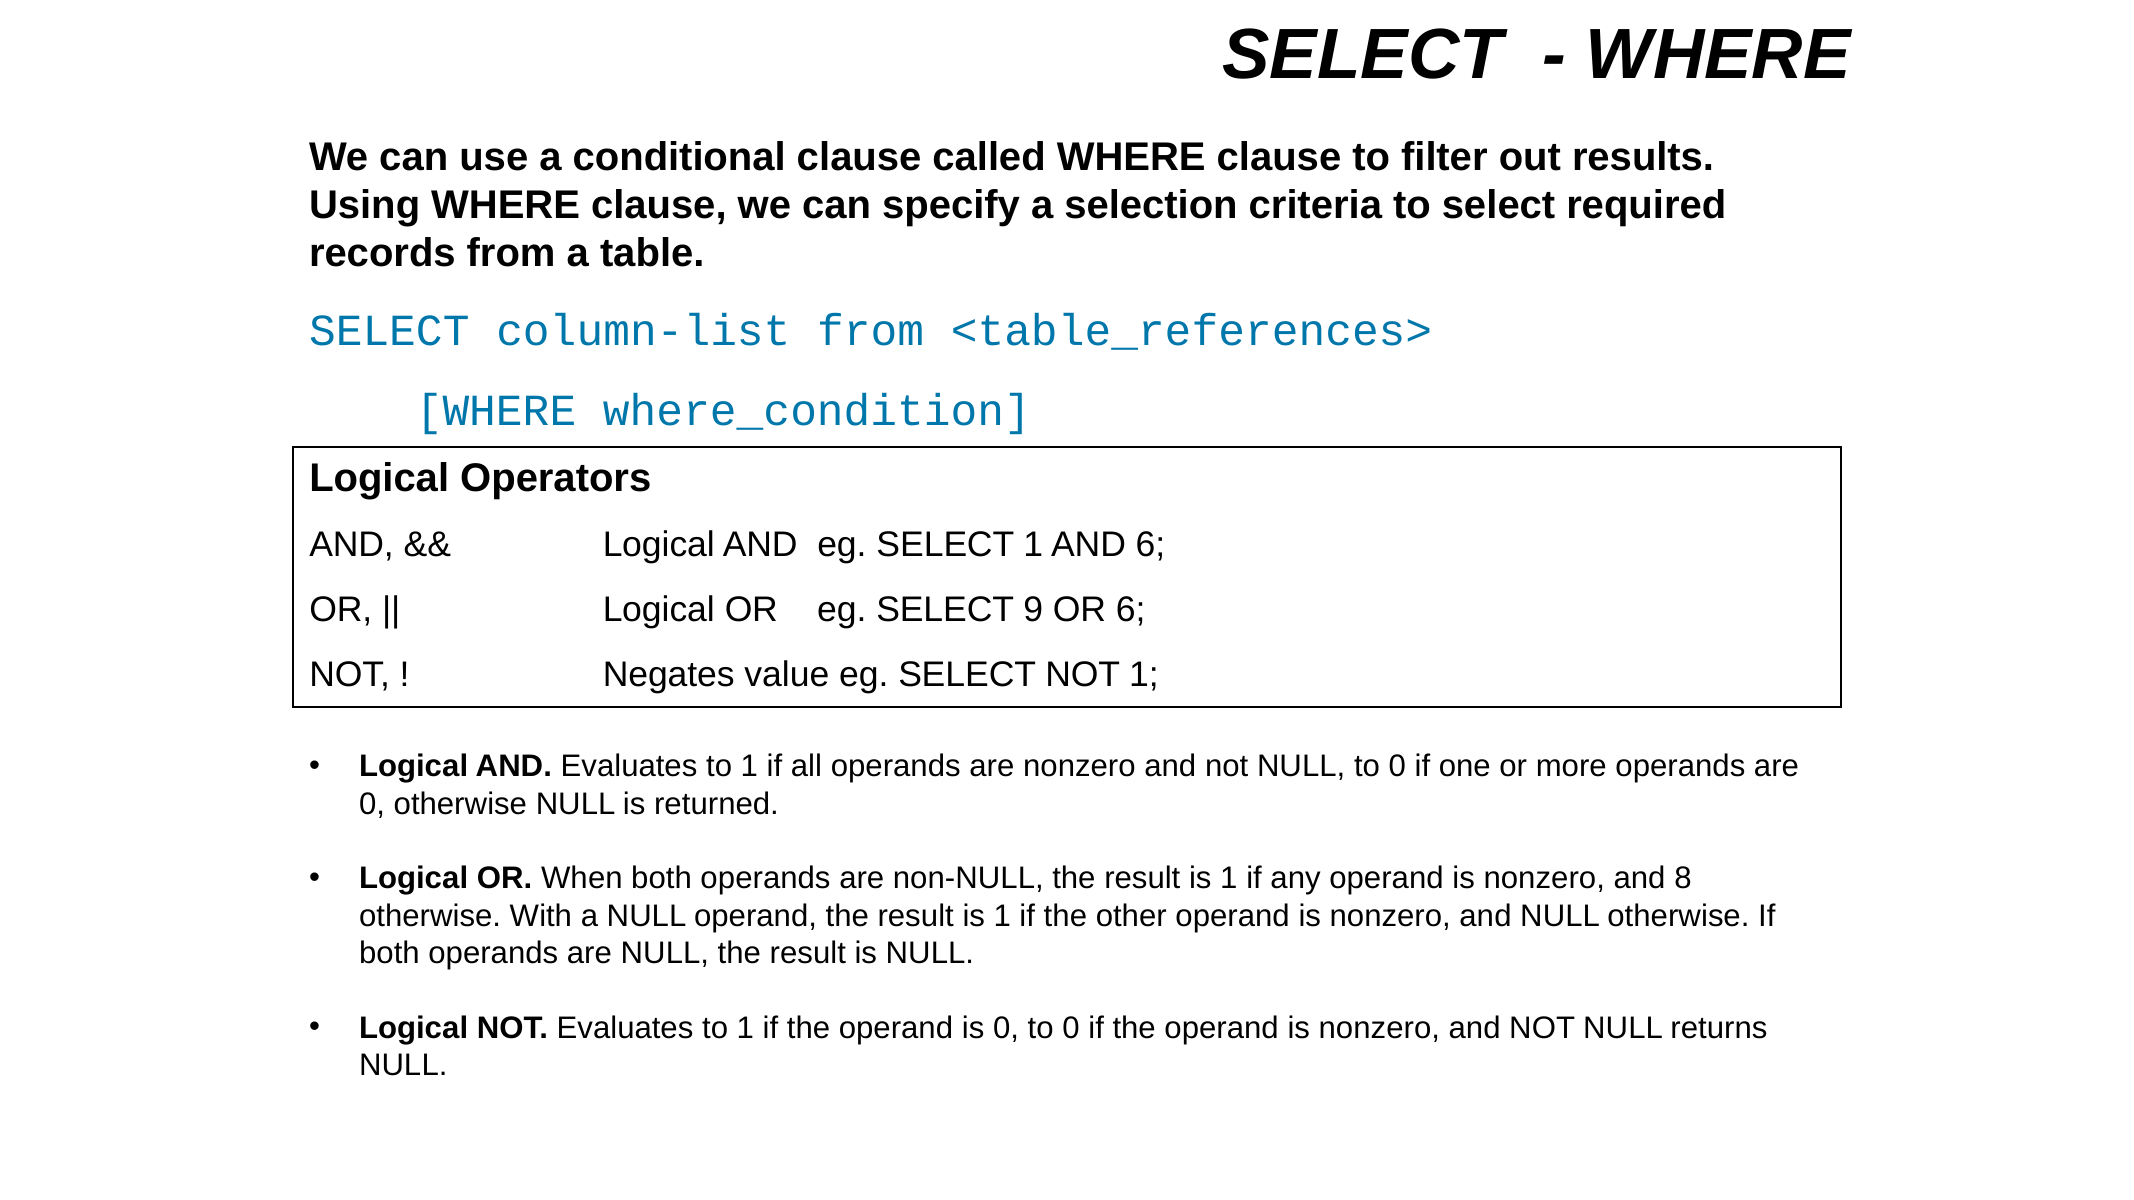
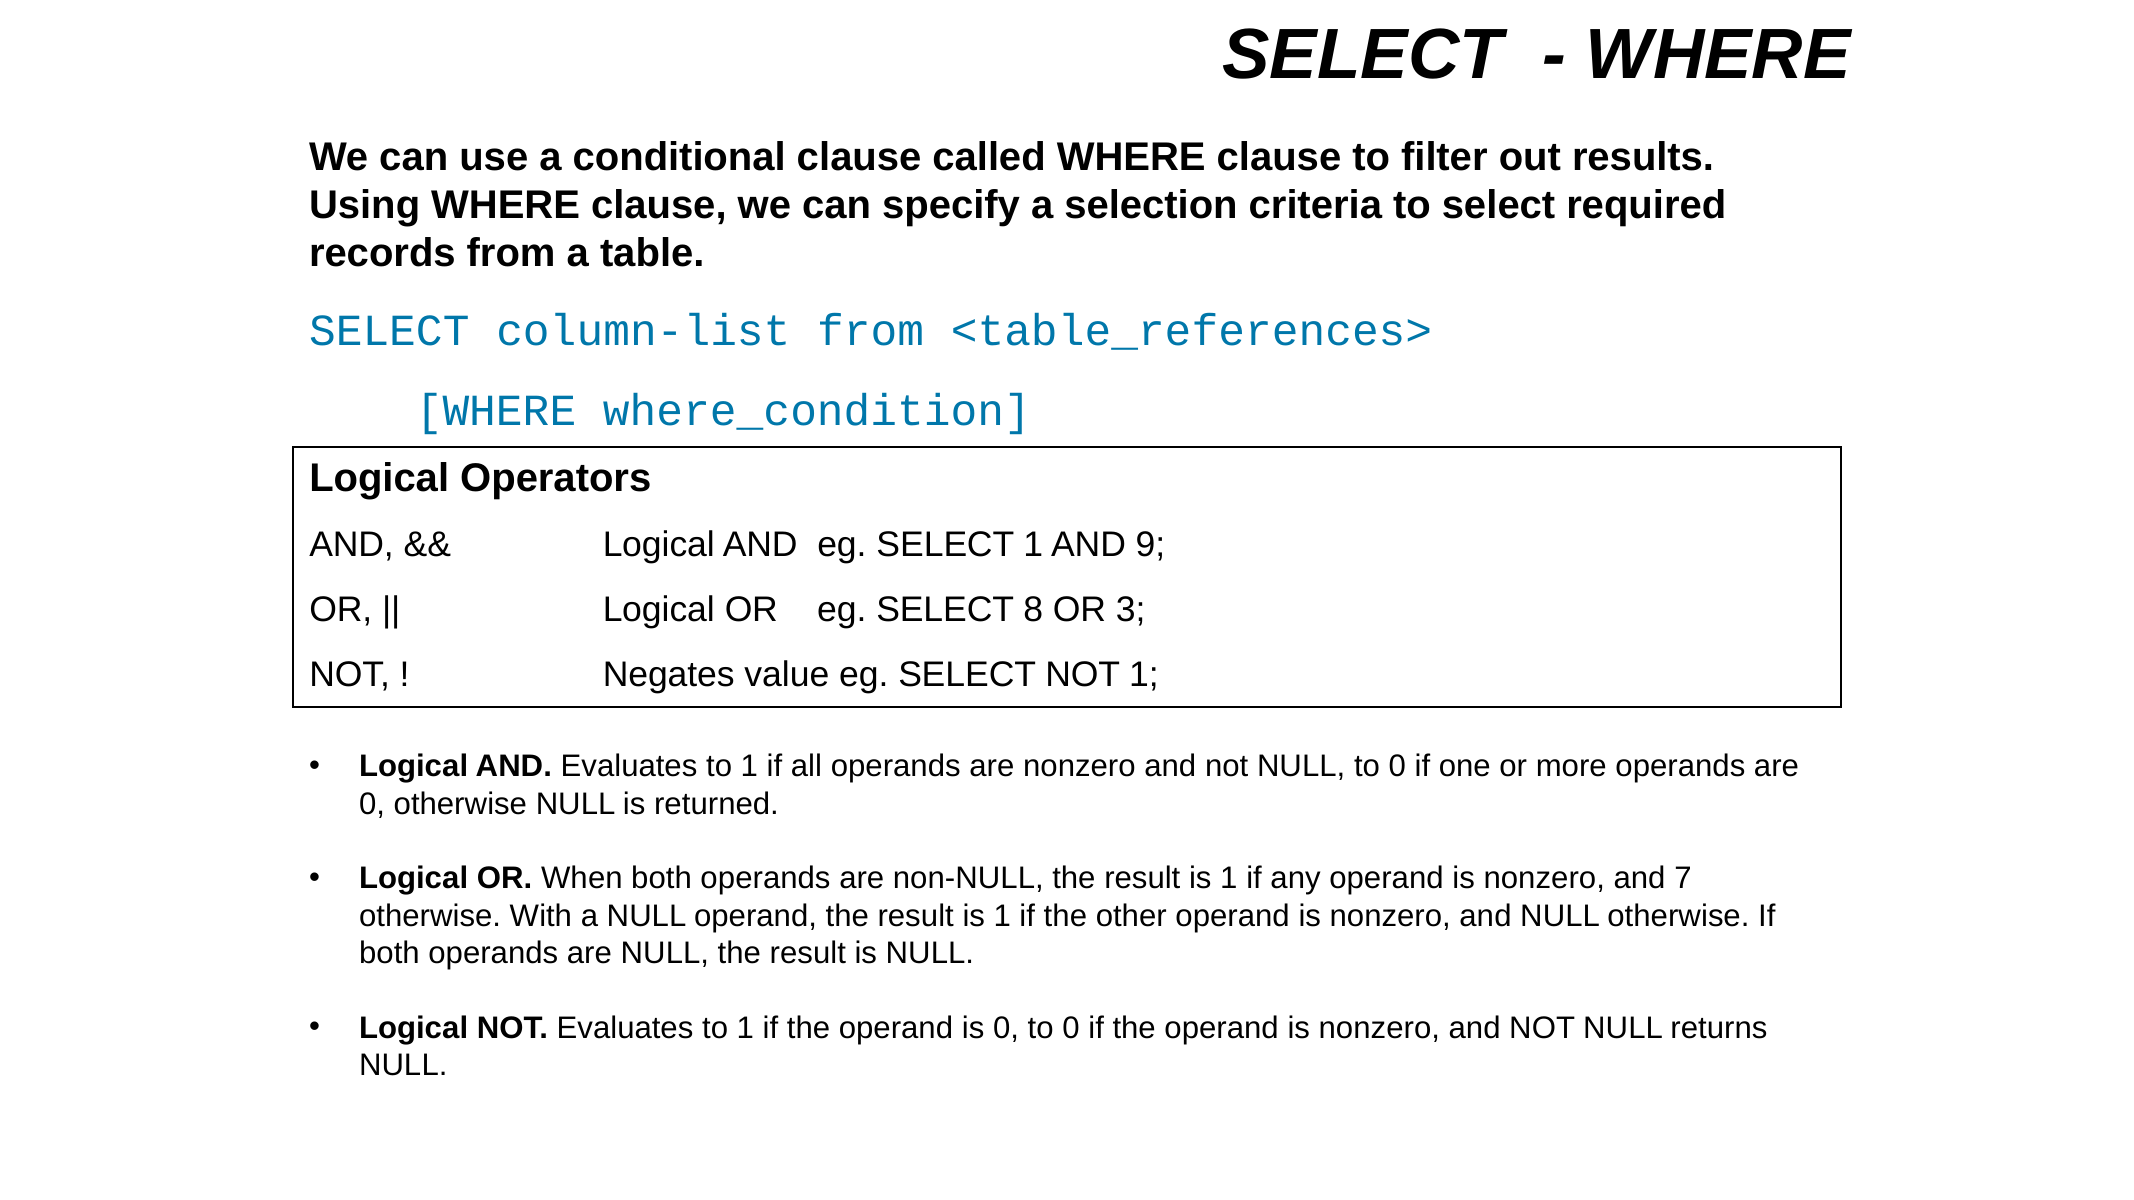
AND 6: 6 -> 9 (1150, 545)
9: 9 -> 8 (1033, 610)
OR 6: 6 -> 3 (1131, 610)
8: 8 -> 7 (1683, 879)
